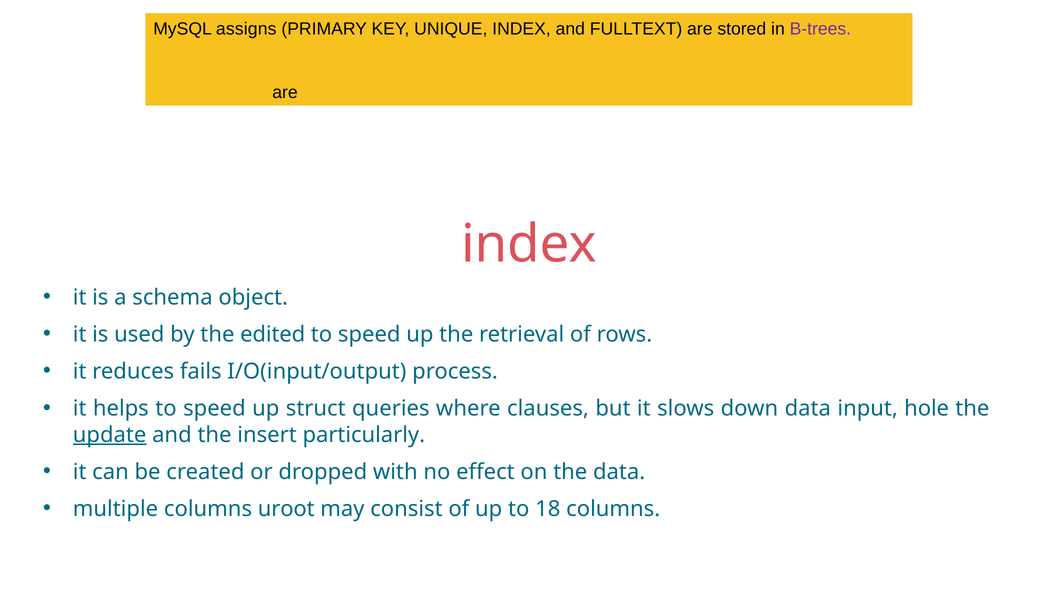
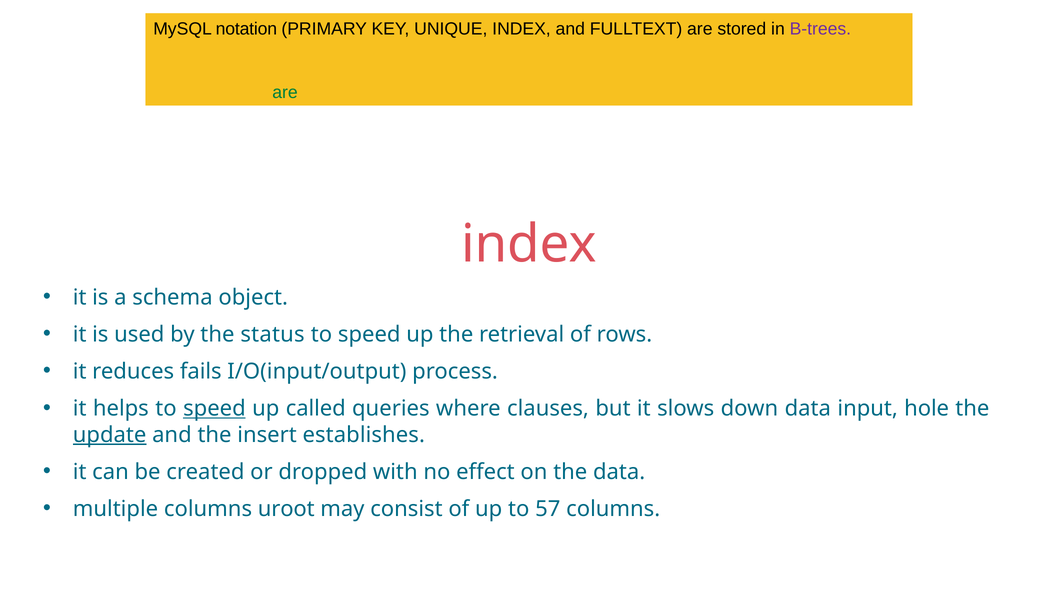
assigns: assigns -> notation (246, 29)
are colour: black -> green (285, 92)
edited: edited -> status (273, 335)
speed underline: none -> present (214, 409)
struct: struct -> called (316, 409)
particularly: particularly -> establishes (364, 435)
18: 18 -> 57 (548, 509)
